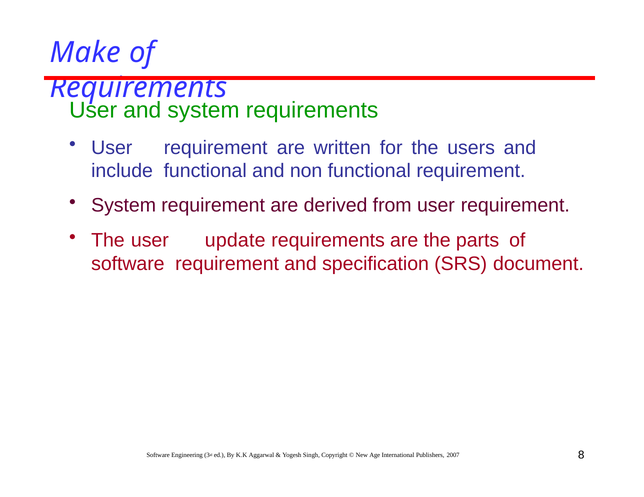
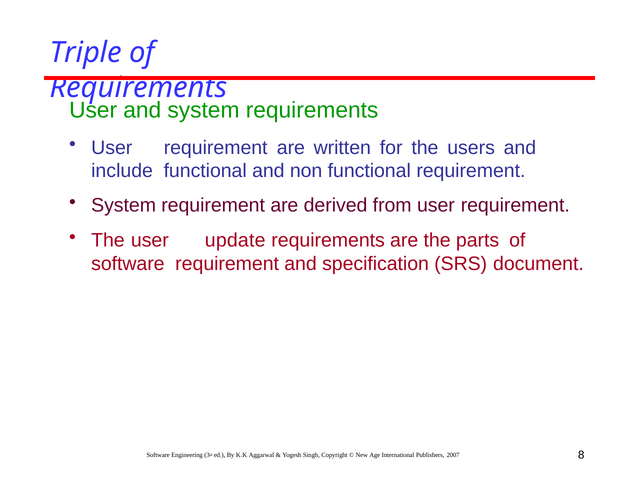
Make: Make -> Triple (86, 53)
